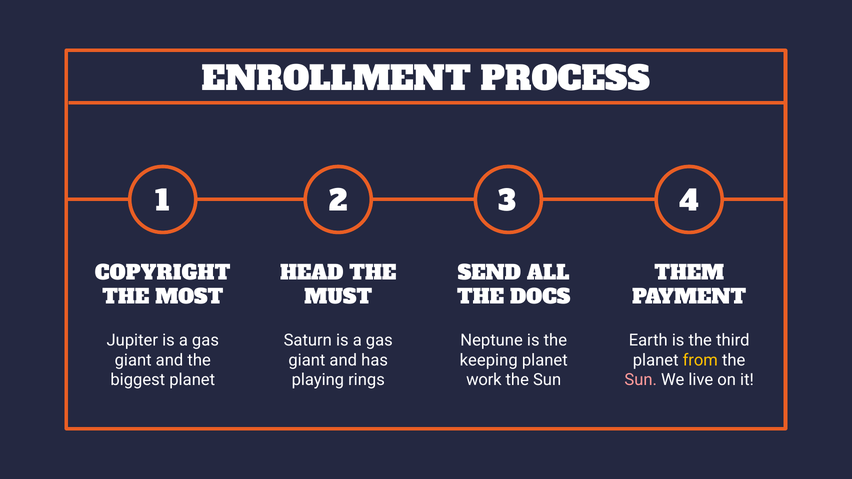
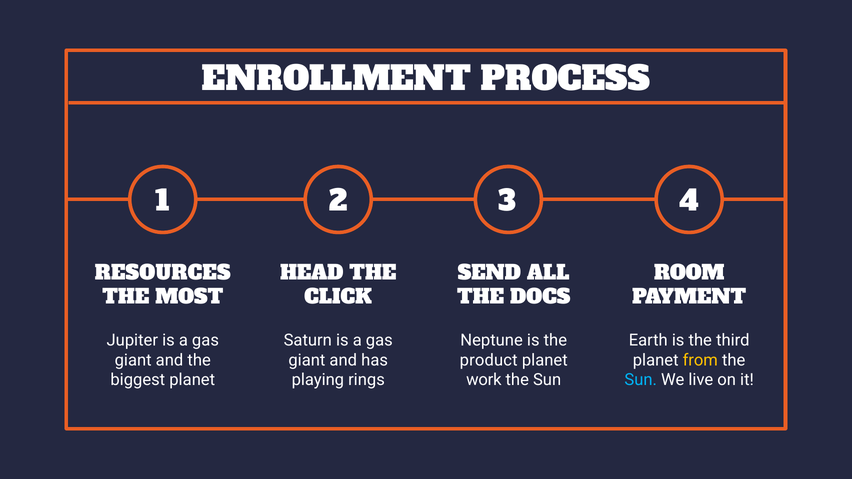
COPYRIGHT: COPYRIGHT -> RESOURCES (163, 273)
THEM: THEM -> ROOM (689, 273)
MUST: MUST -> CLICK (338, 297)
keeping: keeping -> product (489, 360)
Sun colour: pink -> light blue (641, 380)
